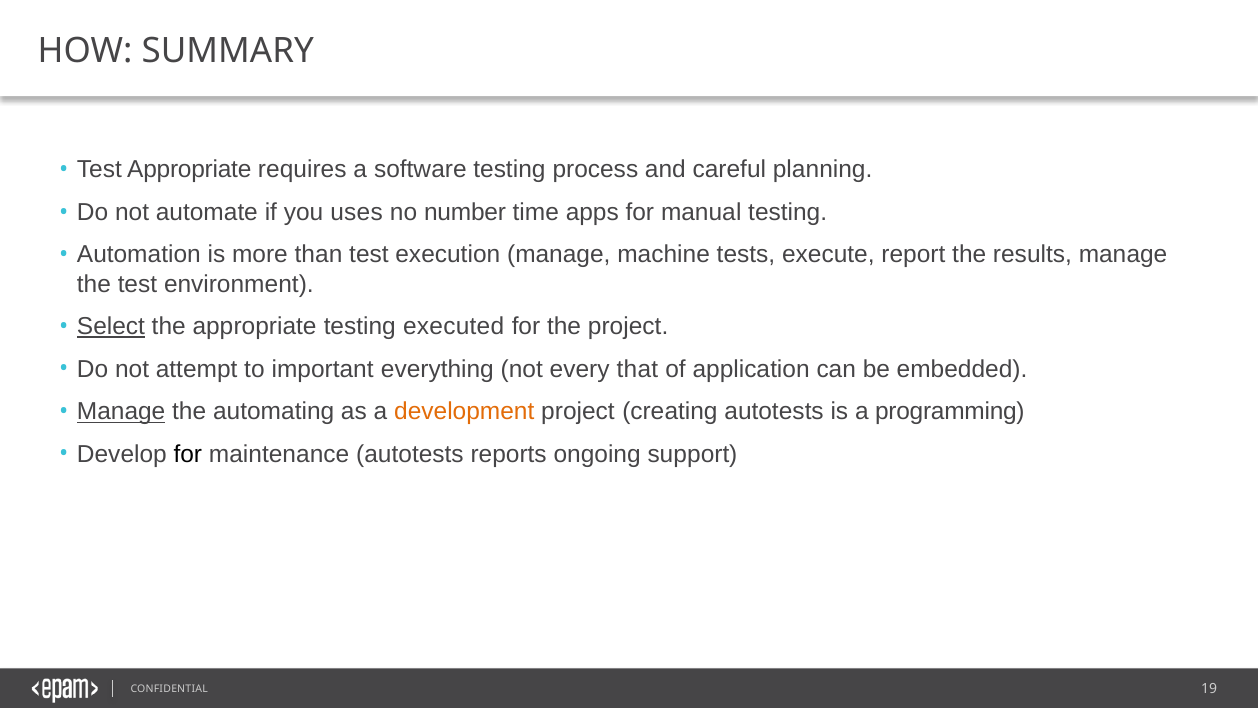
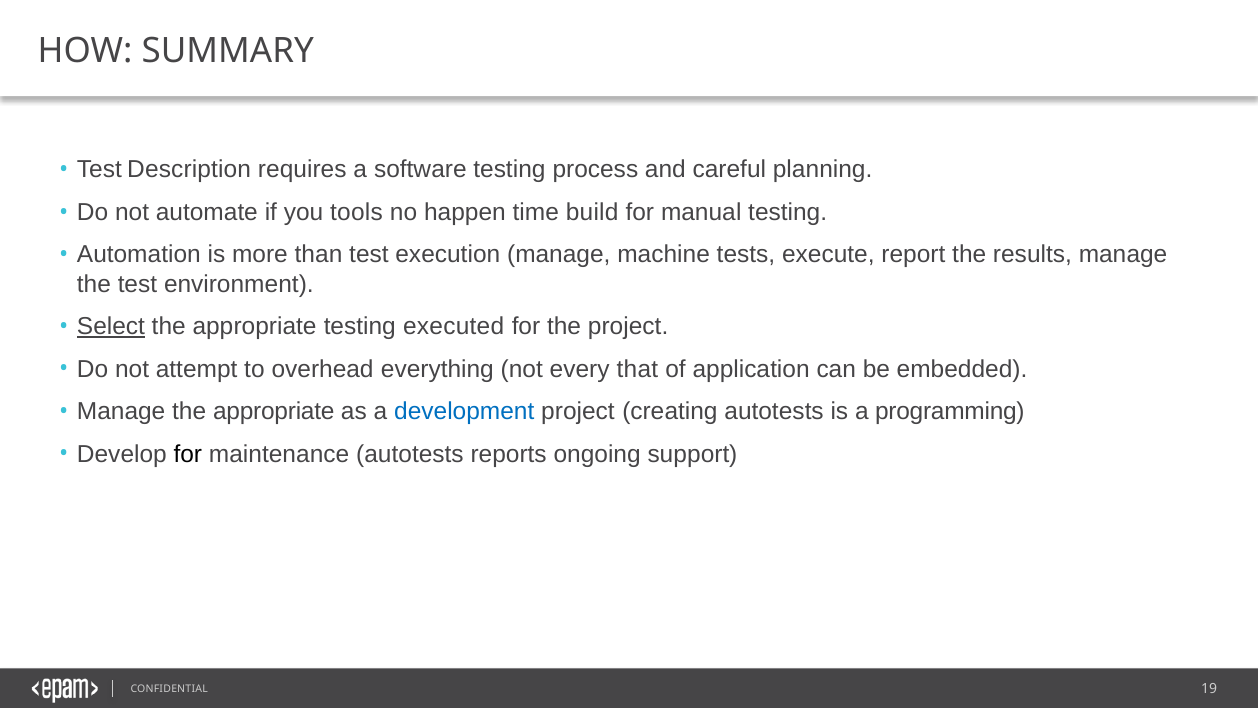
Test Appropriate: Appropriate -> Description (189, 170)
uses: uses -> tools (357, 212)
number: number -> happen (465, 212)
apps: apps -> build (592, 212)
important: important -> overhead (323, 369)
Manage underline: present -> none (121, 412)
automating: automating -> appropriate (274, 412)
development colour: orange -> blue (464, 412)
